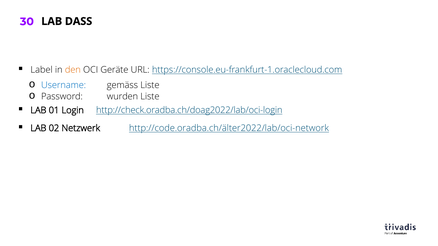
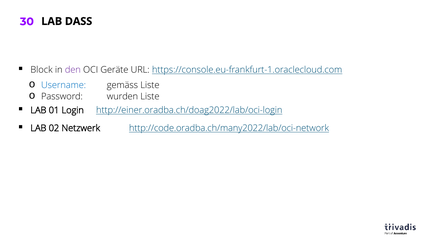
Label: Label -> Block (42, 70)
den colour: orange -> purple (73, 70)
http://check.oradba.ch/doag2022/lab/oci-login: http://check.oradba.ch/doag2022/lab/oci-login -> http://einer.oradba.ch/doag2022/lab/oci-login (189, 110)
http://code.oradba.ch/älter2022/lab/oci-network: http://code.oradba.ch/älter2022/lab/oci-network -> http://code.oradba.ch/many2022/lab/oci-network (229, 128)
